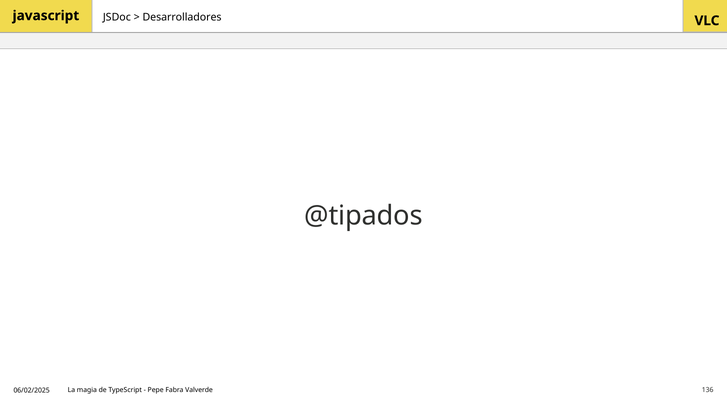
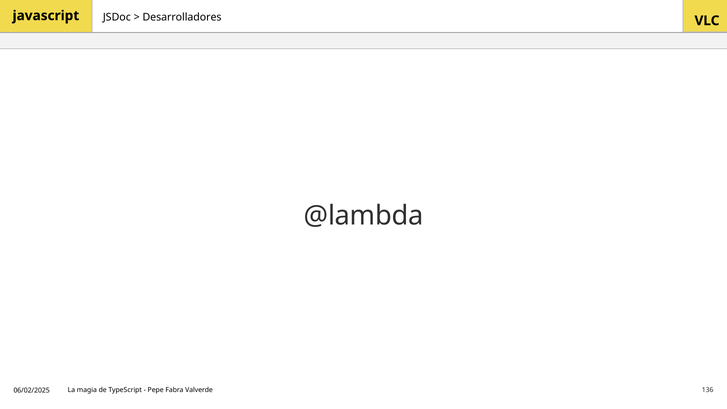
@tipados: @tipados -> @lambda (364, 216)
